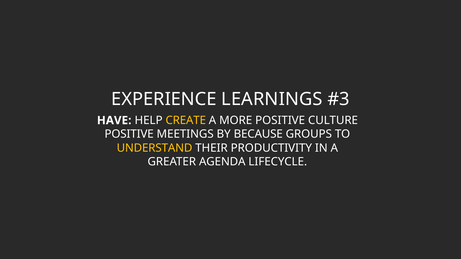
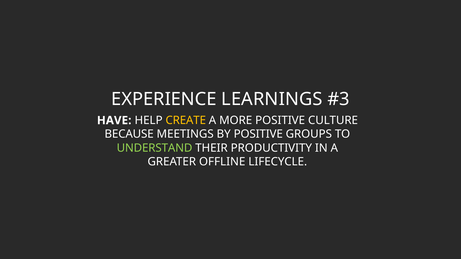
POSITIVE: POSITIVE -> BECAUSE (129, 134)
BY BECAUSE: BECAUSE -> POSITIVE (258, 134)
UNDERSTAND colour: yellow -> light green (155, 148)
AGENDA: AGENDA -> OFFLINE (222, 162)
